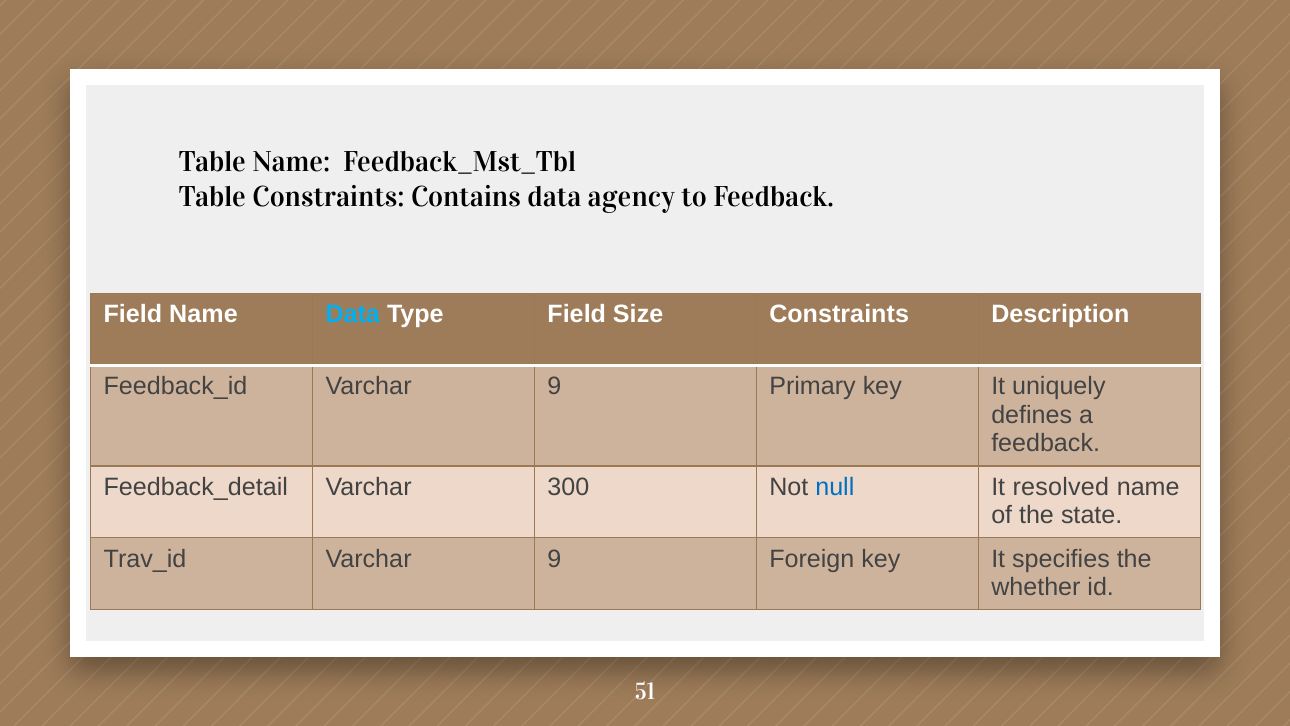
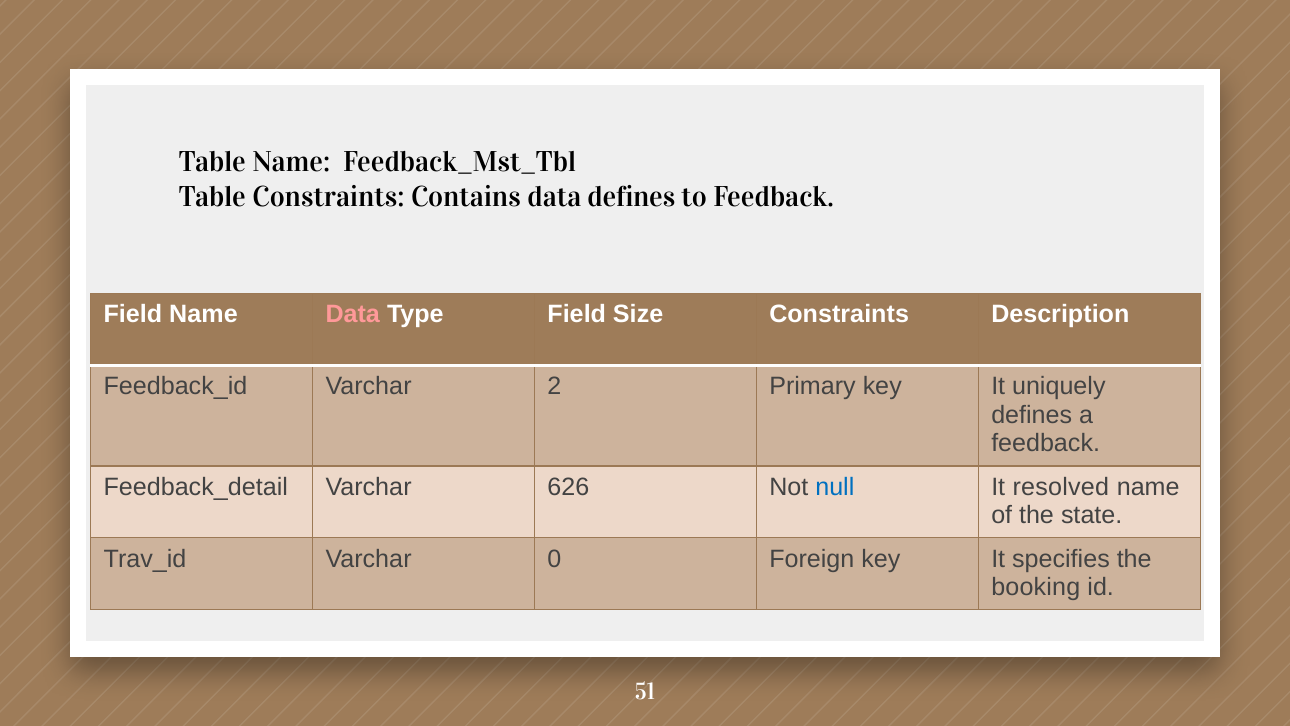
data agency: agency -> defines (631, 197)
Data colour: light blue -> pink (353, 315)
9: 9 -> 2 (554, 386)
300: 300 -> 626 (568, 487)
9: 9 -> 0 (554, 559)
whether: whether -> booking (1036, 587)
